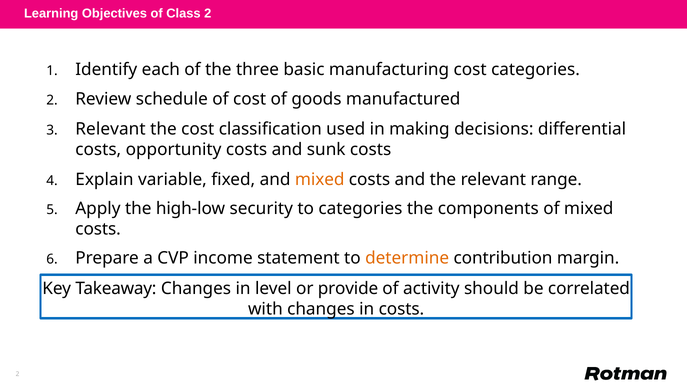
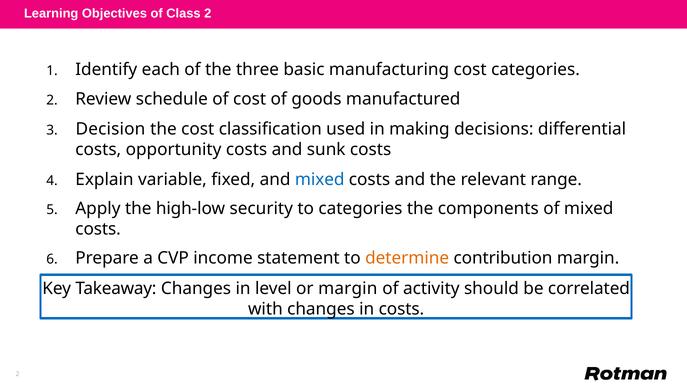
Relevant: Relevant -> Decision (110, 129)
mixed colour: orange -> blue (320, 179)
or provide: provide -> margin (348, 288)
